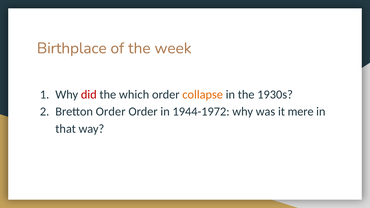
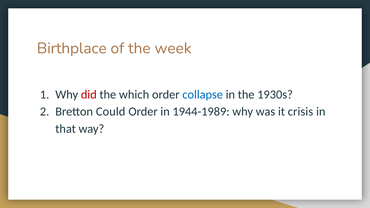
collapse colour: orange -> blue (203, 95)
Bretton Order: Order -> Could (111, 112)
1944-1972: 1944-1972 -> 1944-1989 (201, 112)
mere: mere -> crisis (300, 112)
